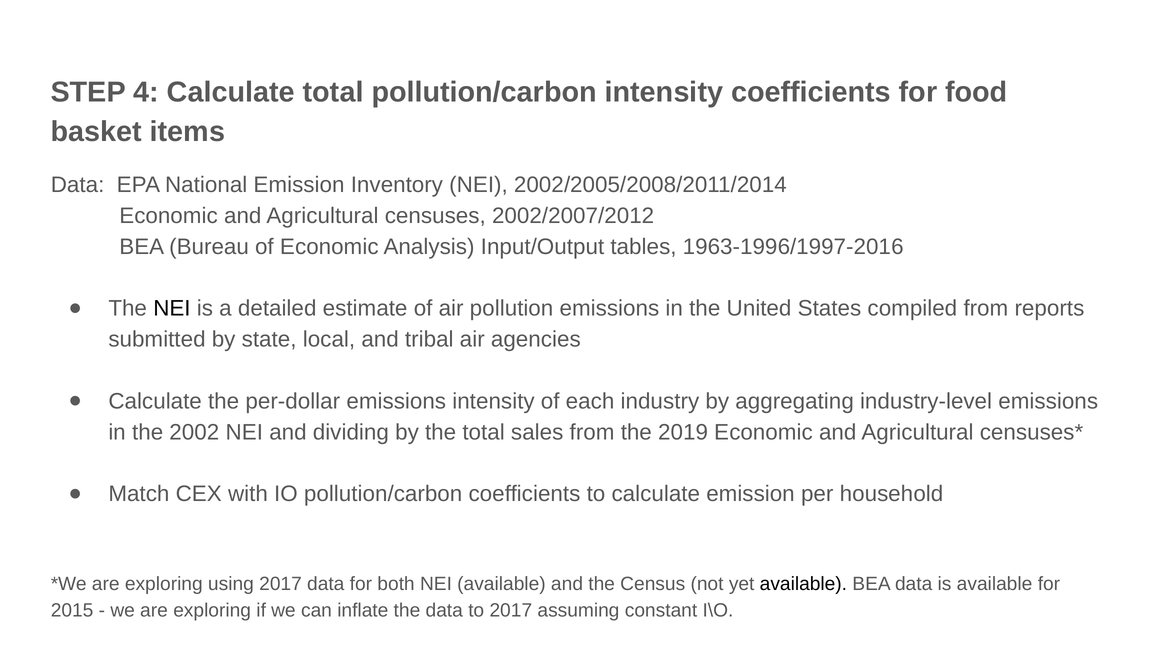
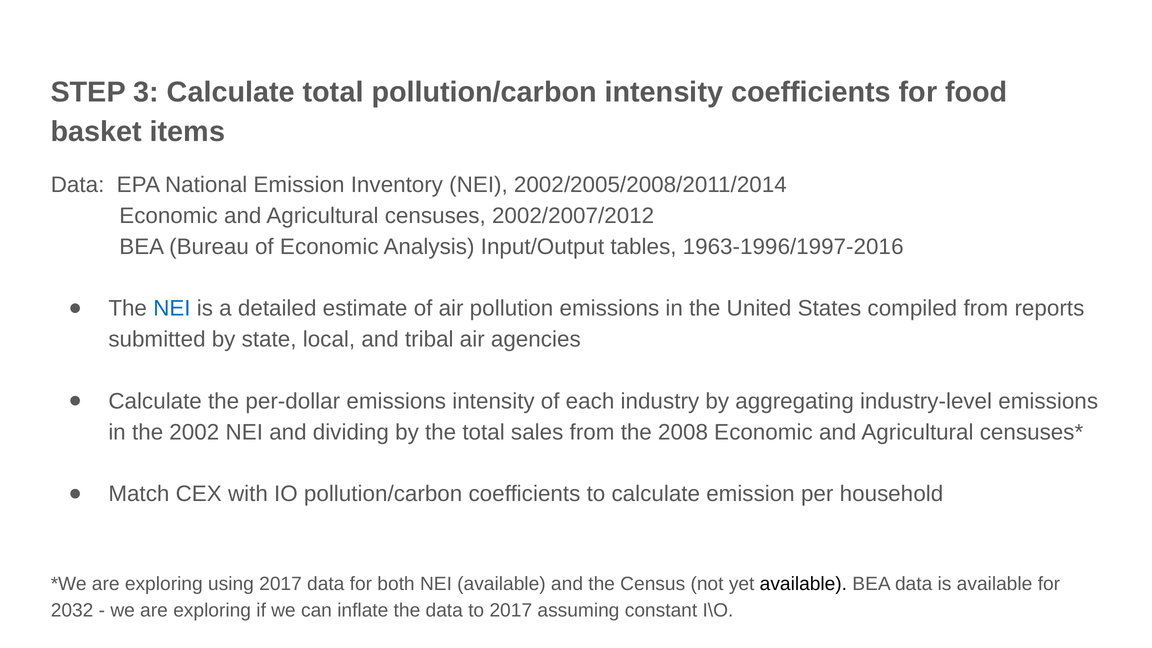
4: 4 -> 3 (146, 92)
NEI colour: black -> blue (172, 309)
2019: 2019 -> 2008 (683, 432)
2015: 2015 -> 2032 (72, 610)
